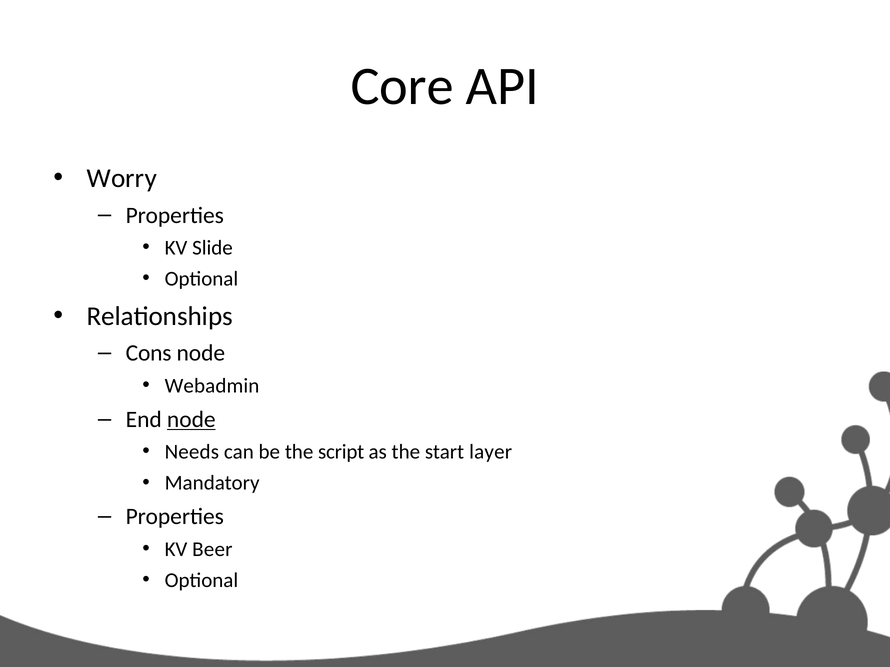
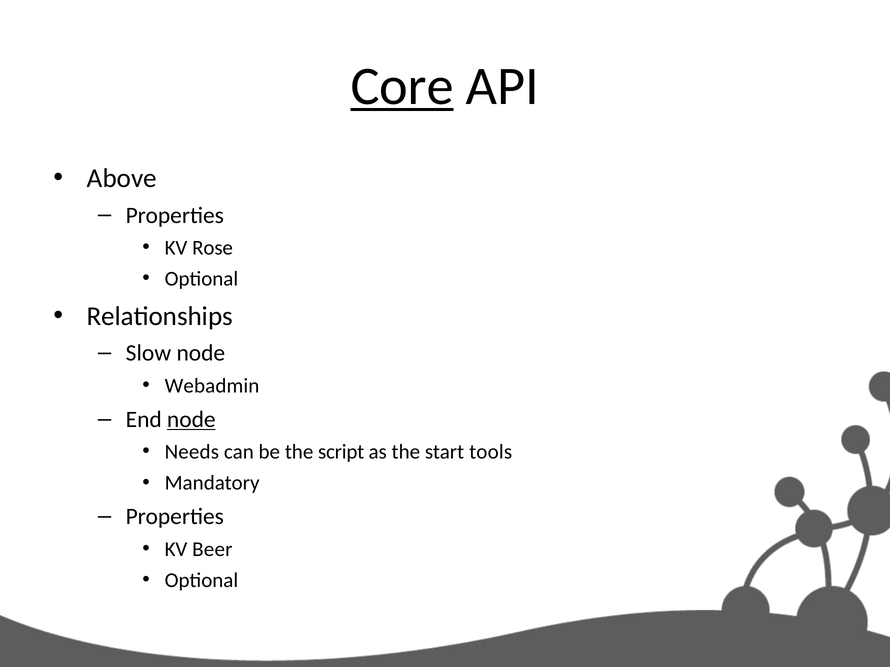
Core underline: none -> present (402, 86)
Worry: Worry -> Above (122, 178)
Slide: Slide -> Rose (213, 248)
Cons: Cons -> Slow (148, 353)
layer: layer -> tools (491, 452)
